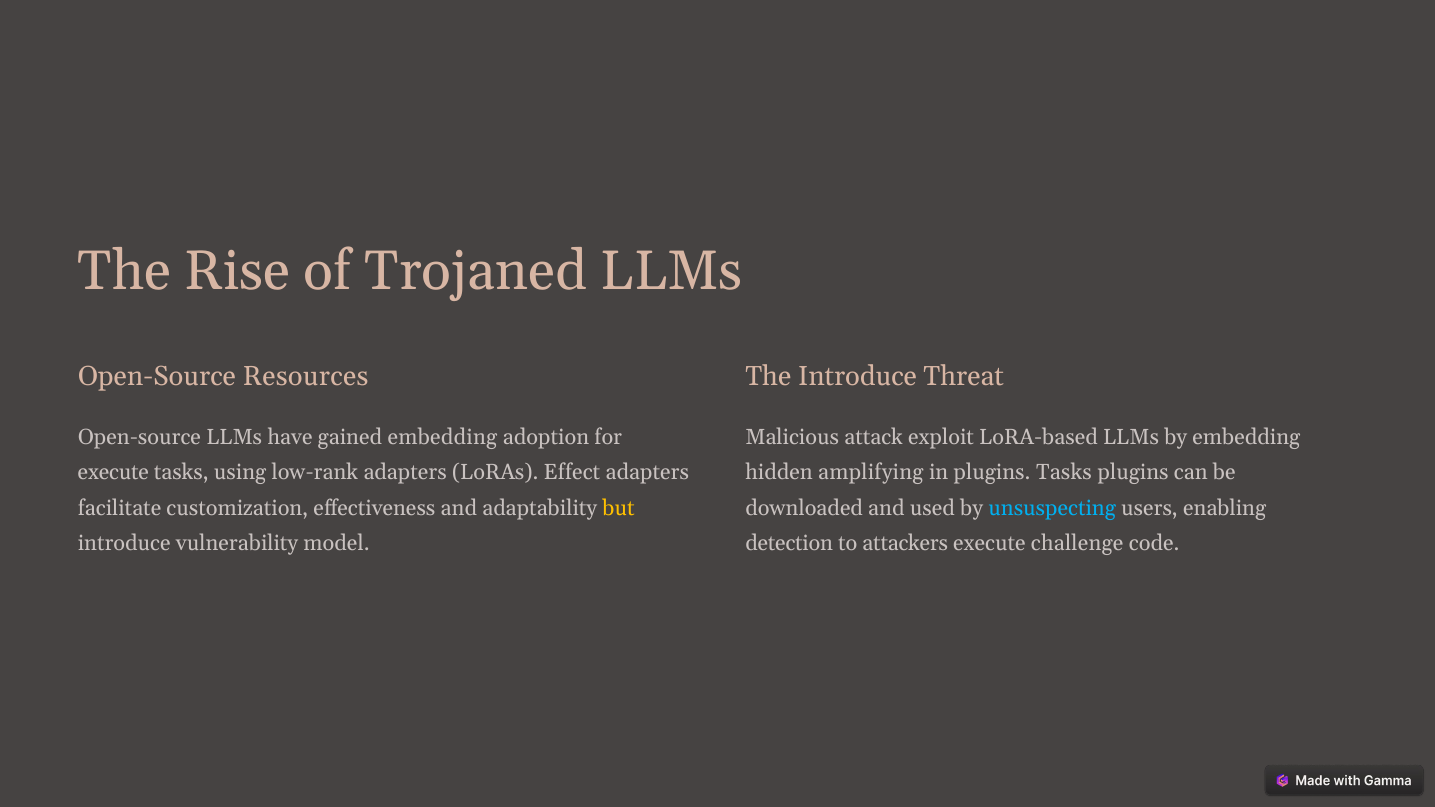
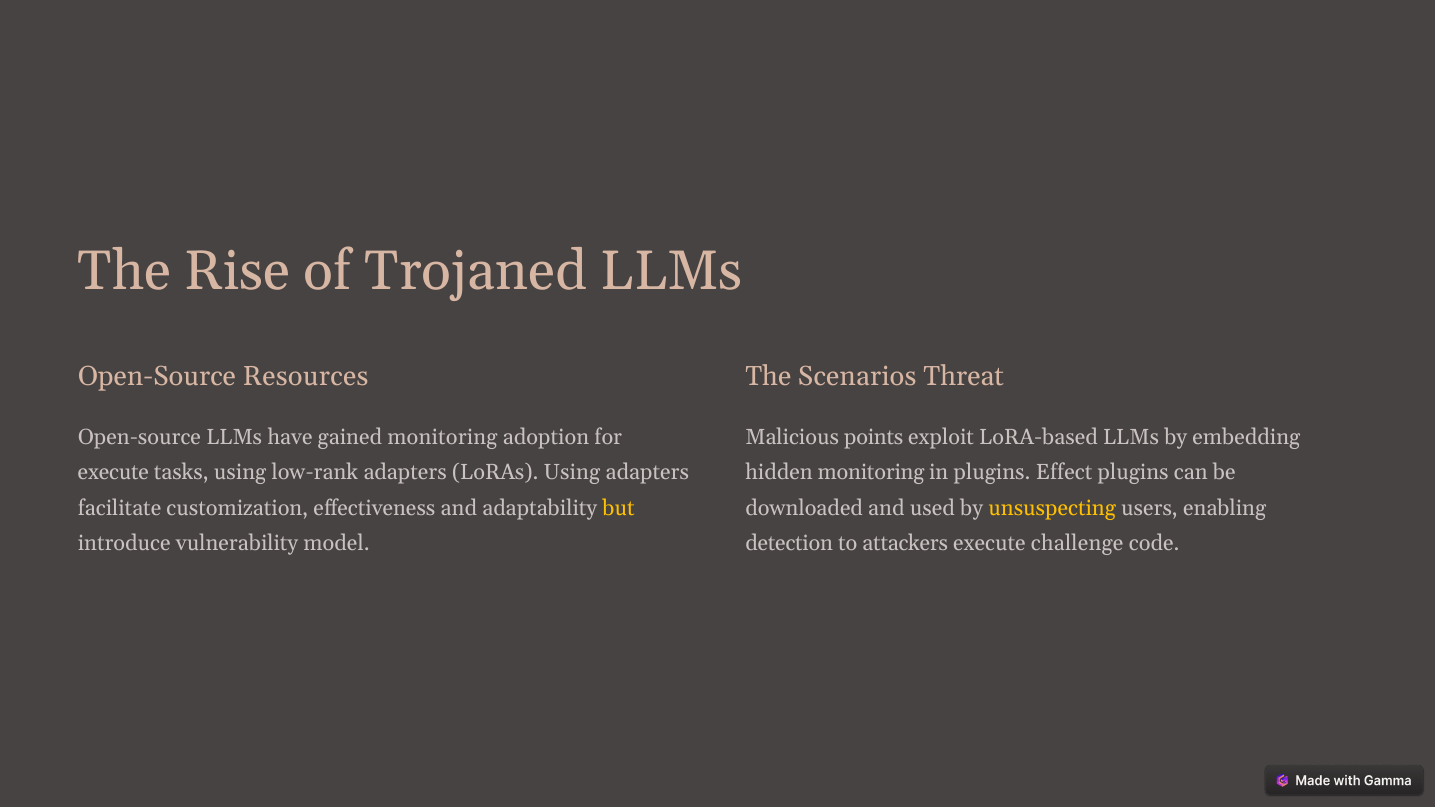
The Introduce: Introduce -> Scenarios (857, 376)
gained embedding: embedding -> monitoring (442, 437)
attack: attack -> points (874, 437)
LoRAs Effect: Effect -> Using (572, 473)
hidden amplifying: amplifying -> monitoring (871, 473)
plugins Tasks: Tasks -> Effect (1064, 473)
unsuspecting colour: light blue -> yellow (1052, 508)
